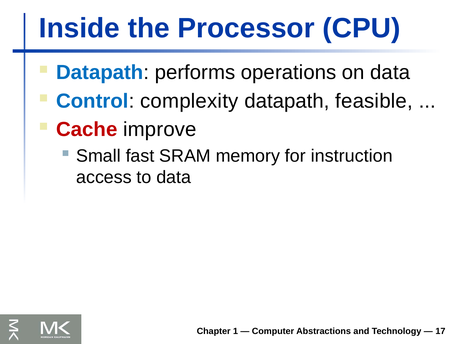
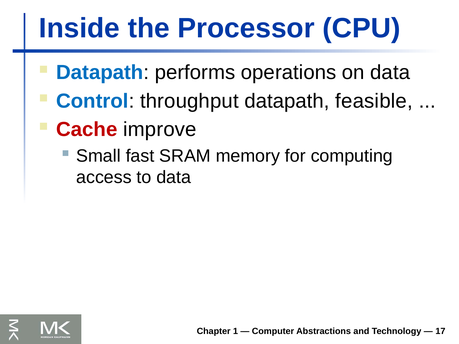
complexity: complexity -> throughput (189, 101)
instruction: instruction -> computing (352, 156)
